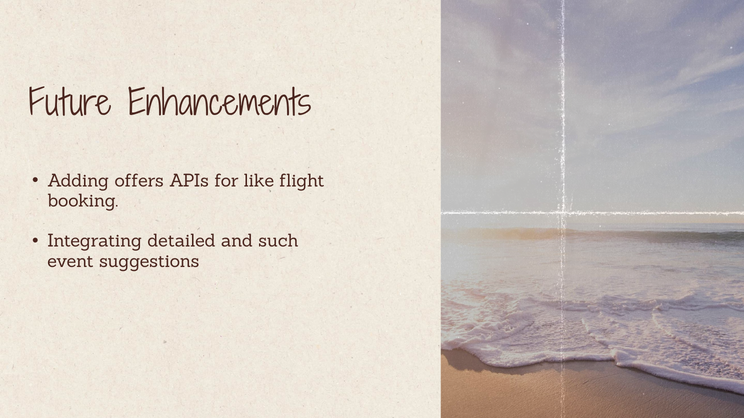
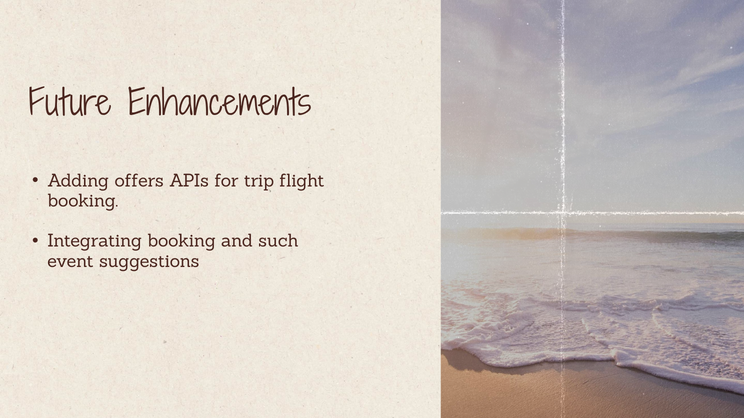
like: like -> trip (259, 181)
Integrating detailed: detailed -> booking (182, 241)
